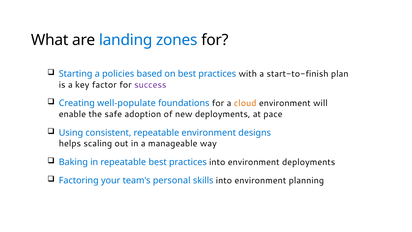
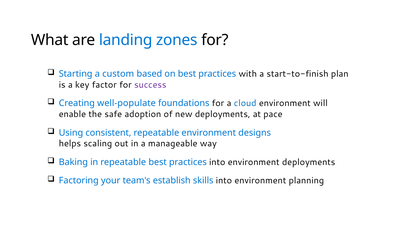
policies: policies -> custom (118, 74)
cloud colour: orange -> blue (245, 103)
personal: personal -> establish (172, 180)
